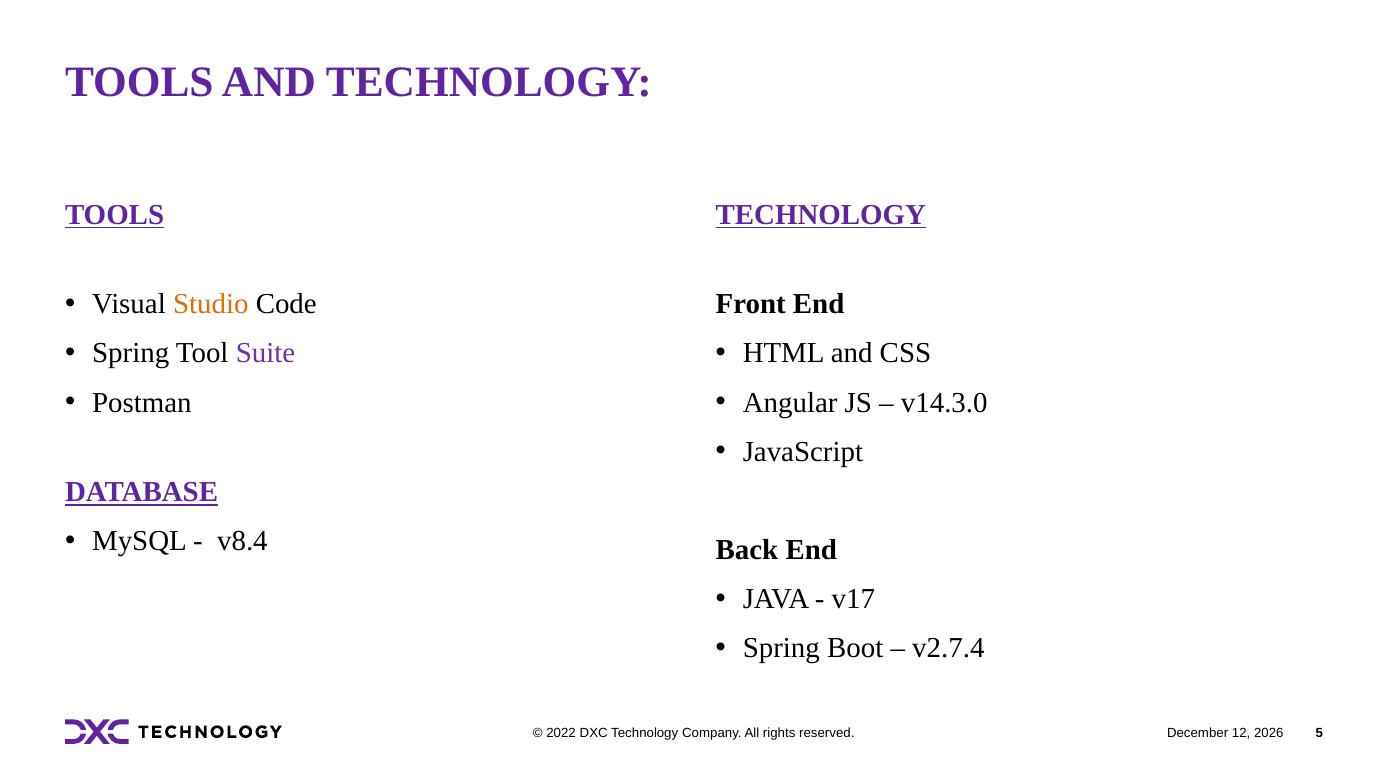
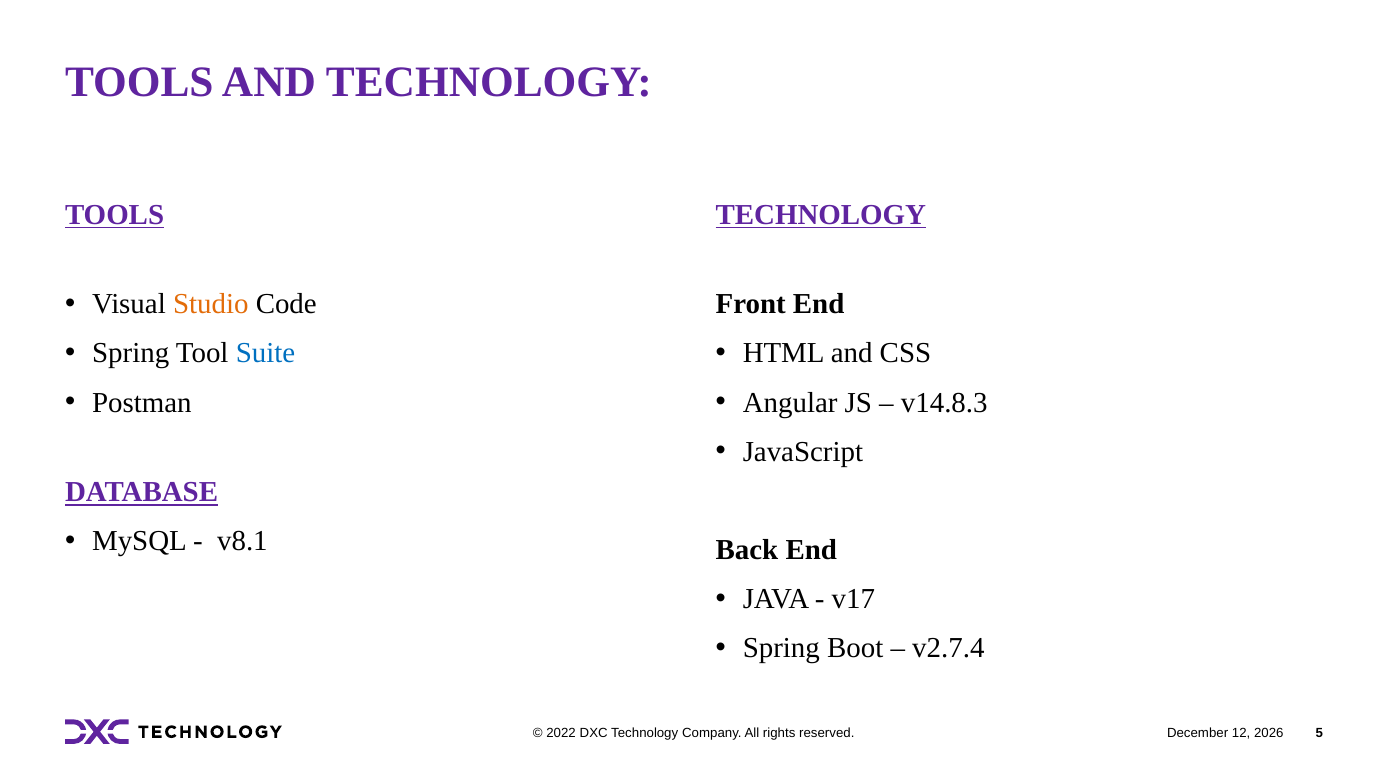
Suite colour: purple -> blue (265, 353)
v14.3.0: v14.3.0 -> v14.8.3 (944, 402)
v8.4: v8.4 -> v8.1 (242, 541)
